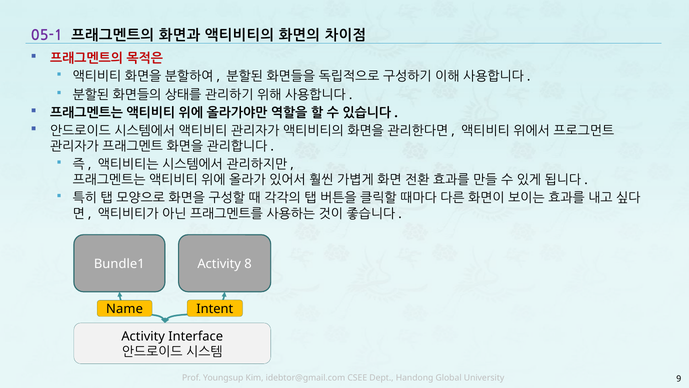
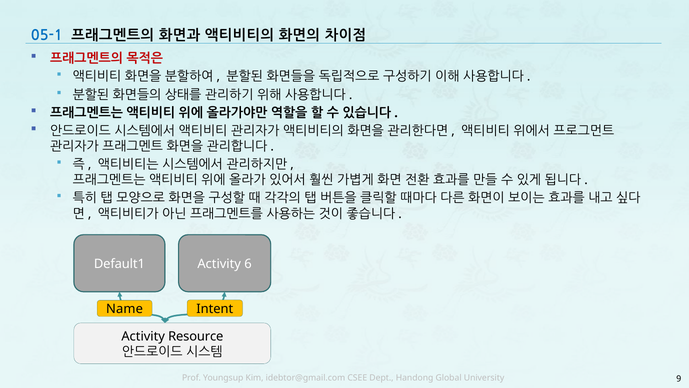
05-1 colour: purple -> blue (47, 35)
Bundle1: Bundle1 -> Default1 (119, 264)
8: 8 -> 6 (248, 264)
Interface: Interface -> Resource (196, 336)
